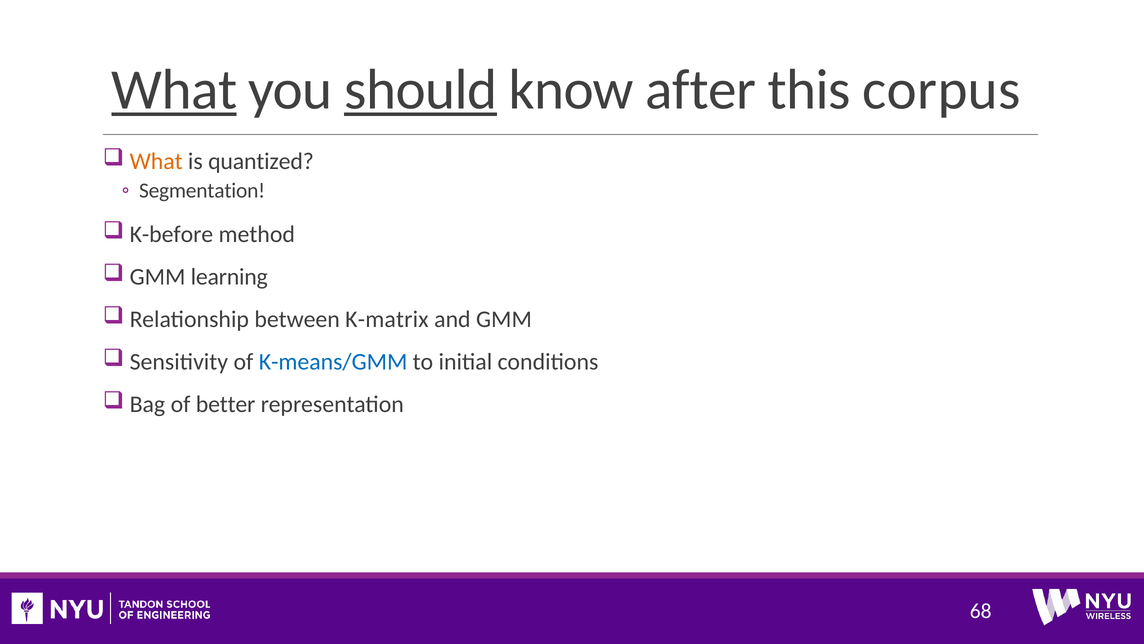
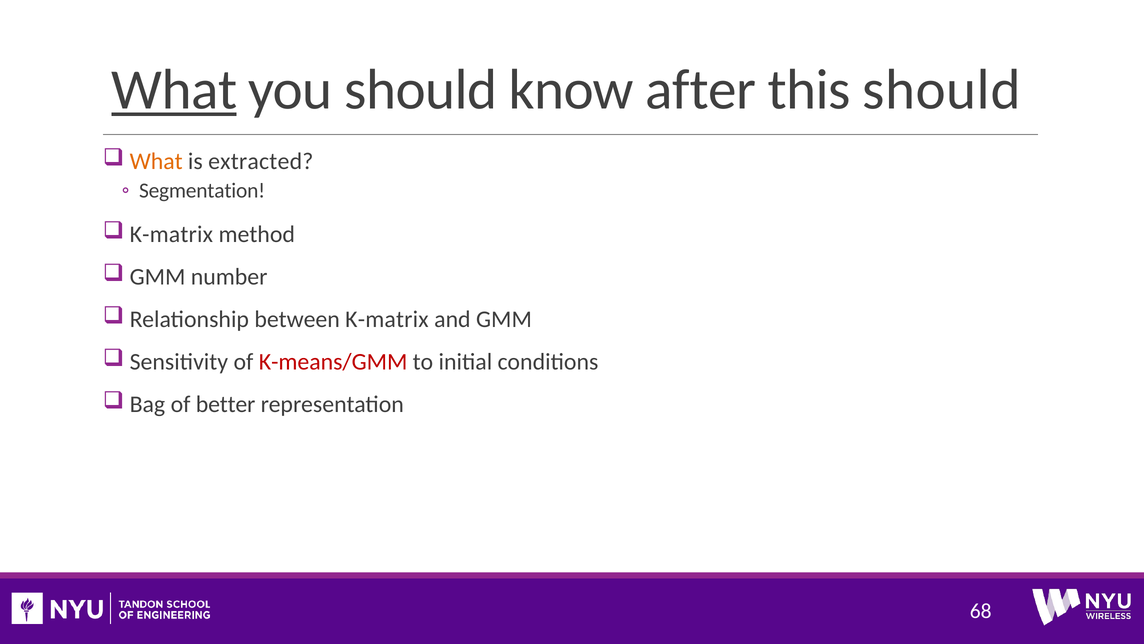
should underline: present -> none (421, 90)
this corpus: corpus -> should (941, 90)
quantized: quantized -> extracted (261, 161)
K-before: K-before -> K-matrix (171, 234)
learning: learning -> number (229, 277)
K-means/GMM colour: blue -> red (333, 362)
